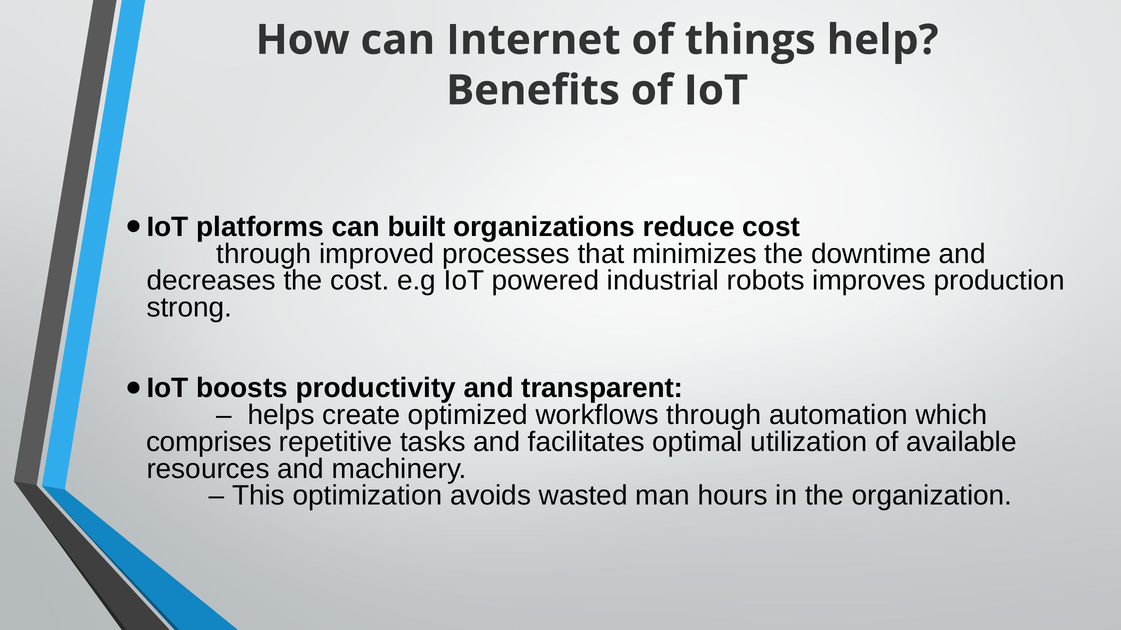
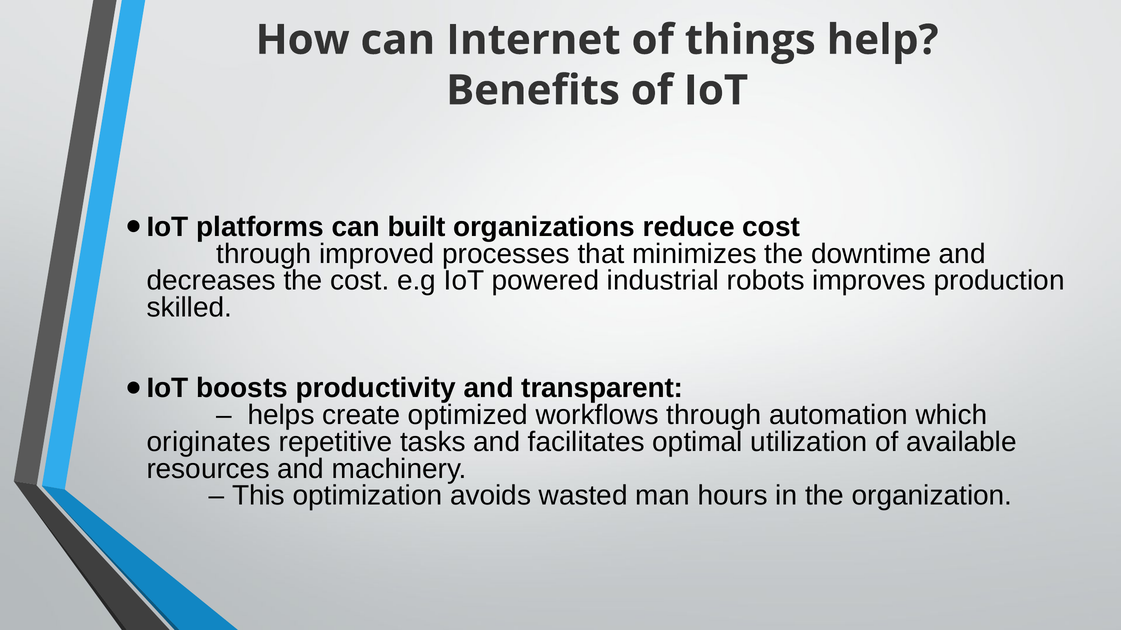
strong: strong -> skilled (189, 308)
comprises: comprises -> originates (209, 442)
